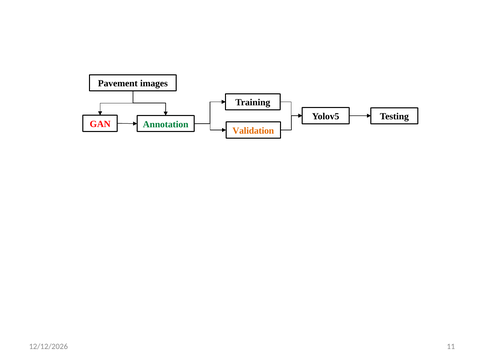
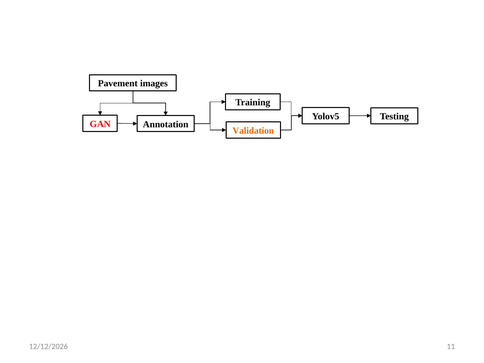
Annotation colour: green -> black (166, 124)
